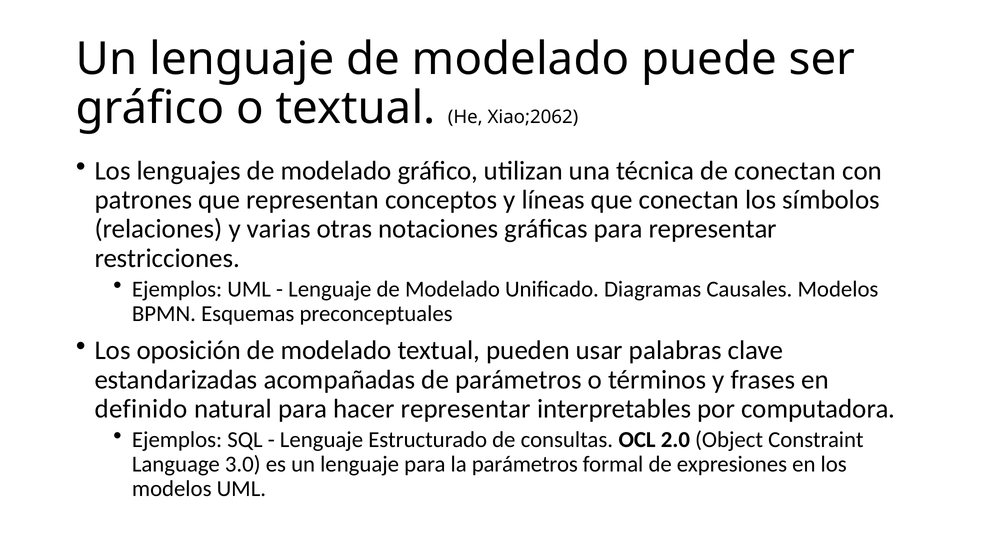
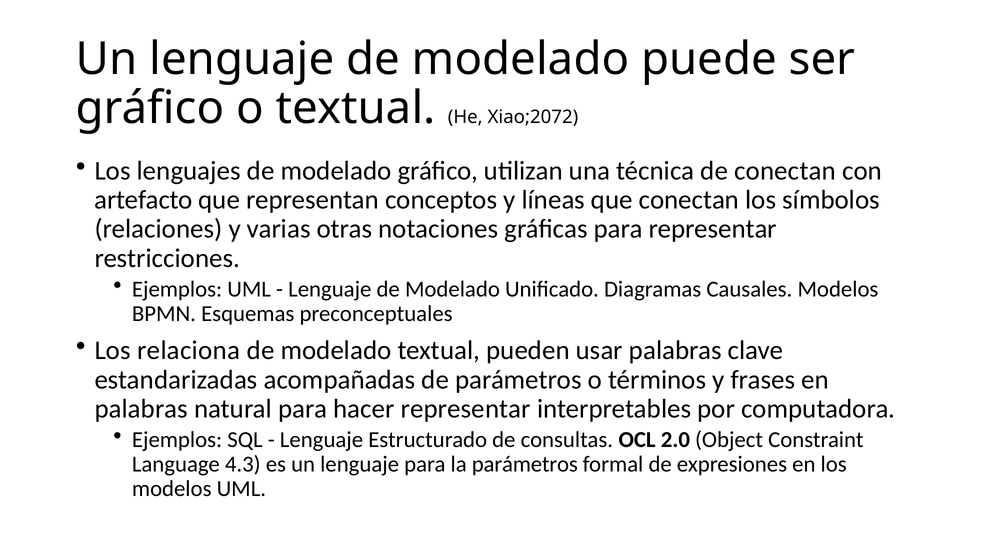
Xiao;2062: Xiao;2062 -> Xiao;2072 (533, 117)
patrones: patrones -> artefacto (144, 200)
oposición: oposición -> relaciona (189, 351)
definido: definido -> palabras (141, 409)
3.0: 3.0 -> 4.3 (243, 465)
